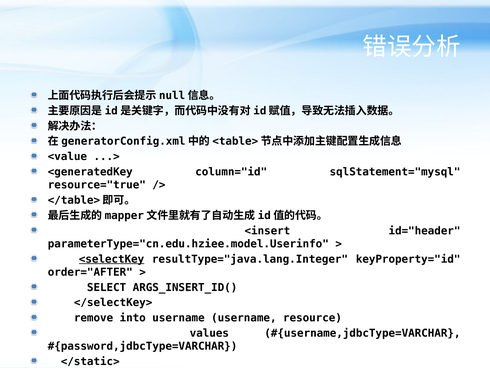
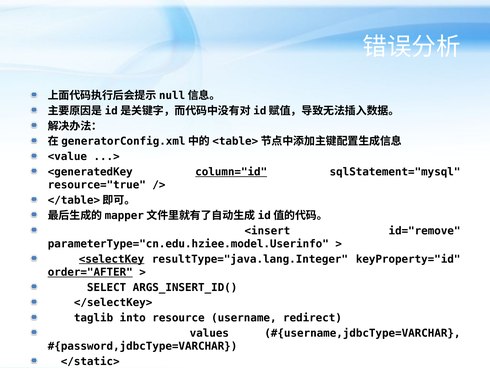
column="id underline: none -> present (231, 172)
id="header: id="header -> id="remove (425, 230)
order="AFTER underline: none -> present (90, 272)
remove: remove -> taglib (94, 318)
into username: username -> resource (178, 318)
resource: resource -> redirect (312, 318)
